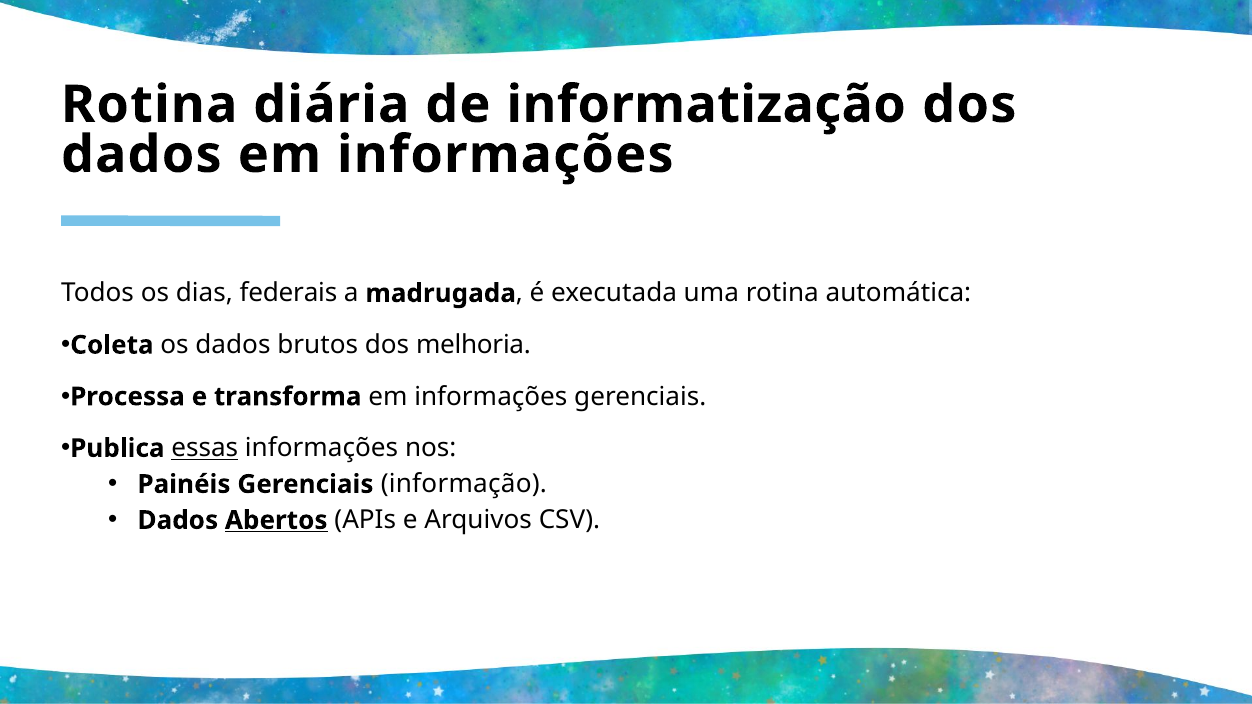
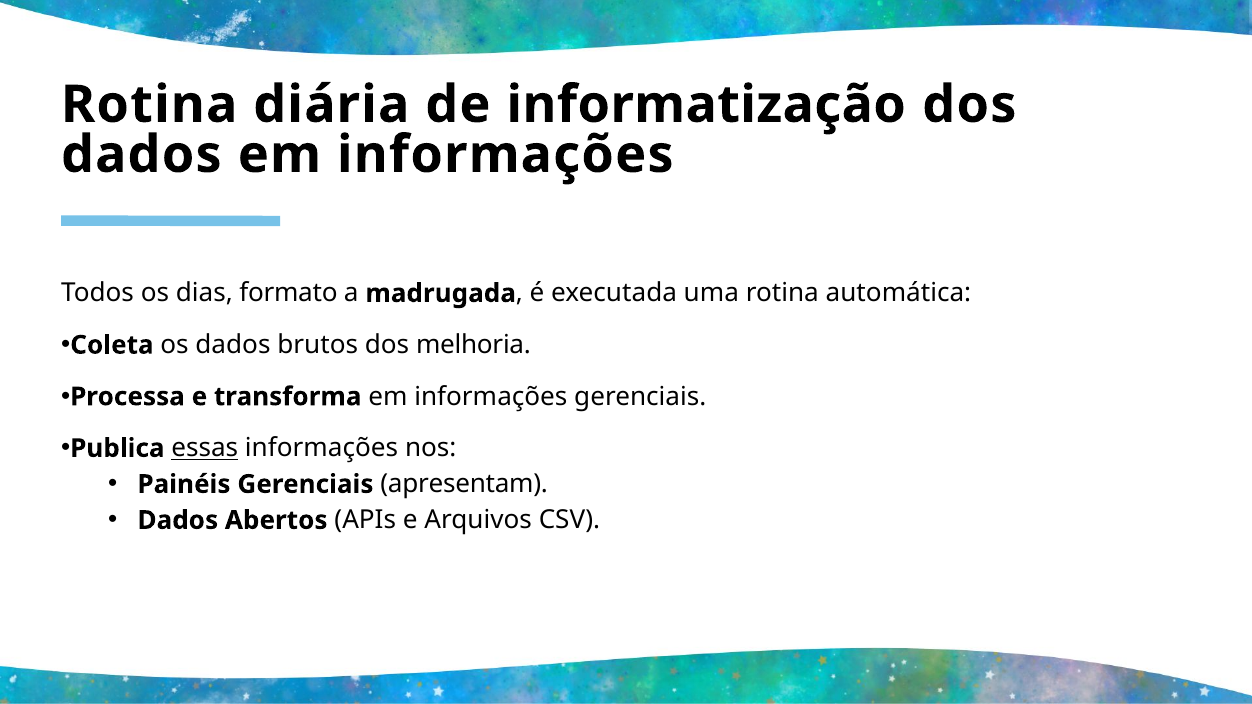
federais: federais -> formato (288, 293)
informação: informação -> apresentam (464, 484)
Abertos underline: present -> none (276, 520)
